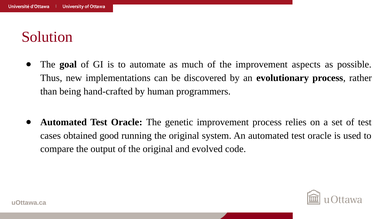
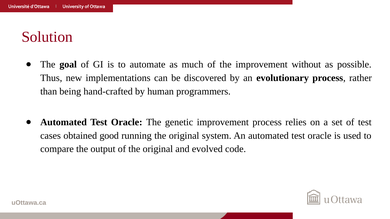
aspects: aspects -> without (306, 65)
